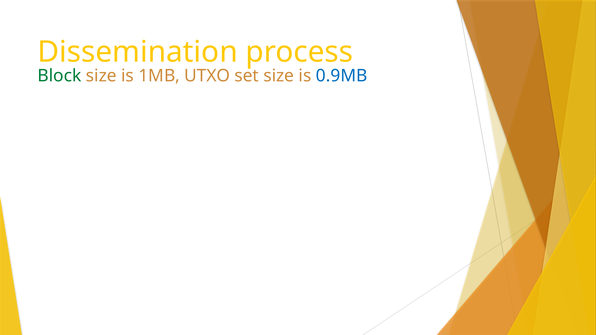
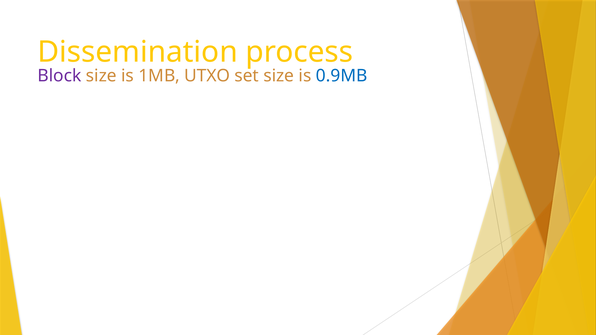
Block colour: green -> purple (59, 76)
